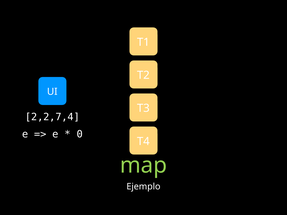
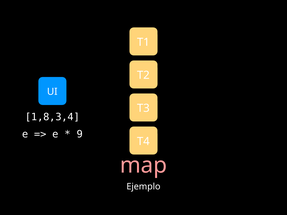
2,2,7,4: 2,2,7,4 -> 1,8,3,4 (52, 117)
0: 0 -> 9 (80, 134)
map colour: light green -> pink (143, 166)
